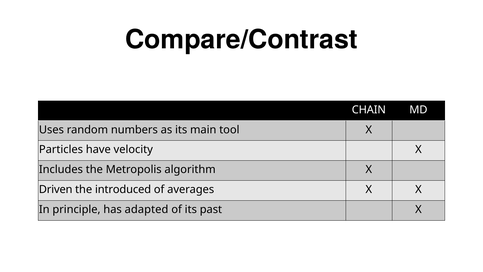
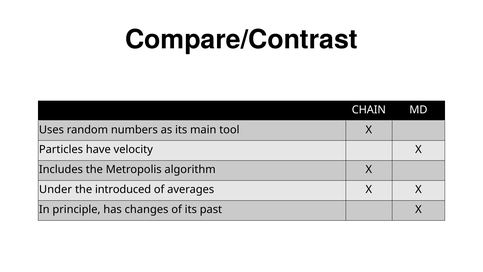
Driven: Driven -> Under (56, 189)
adapted: adapted -> changes (147, 209)
